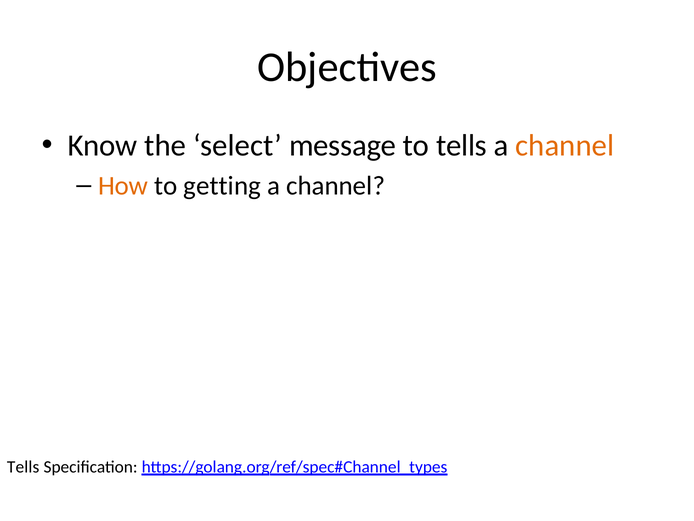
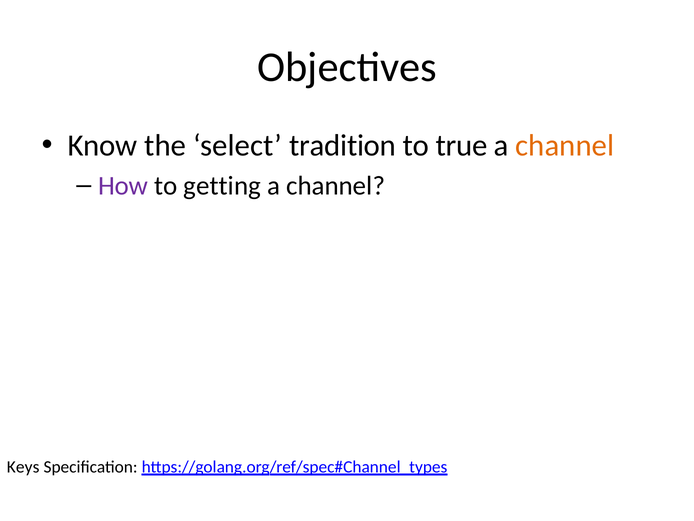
message: message -> tradition (343, 146)
to tells: tells -> true (462, 146)
How colour: orange -> purple (123, 185)
Tells: Tells -> Keys (23, 466)
